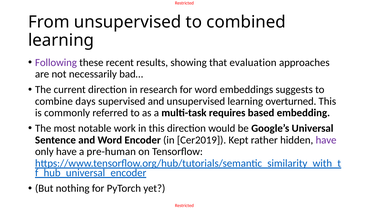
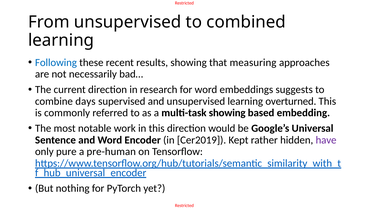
Following colour: purple -> blue (56, 62)
evaluation: evaluation -> measuring (253, 62)
multi-task requires: requires -> showing (227, 113)
only have: have -> pure (66, 151)
